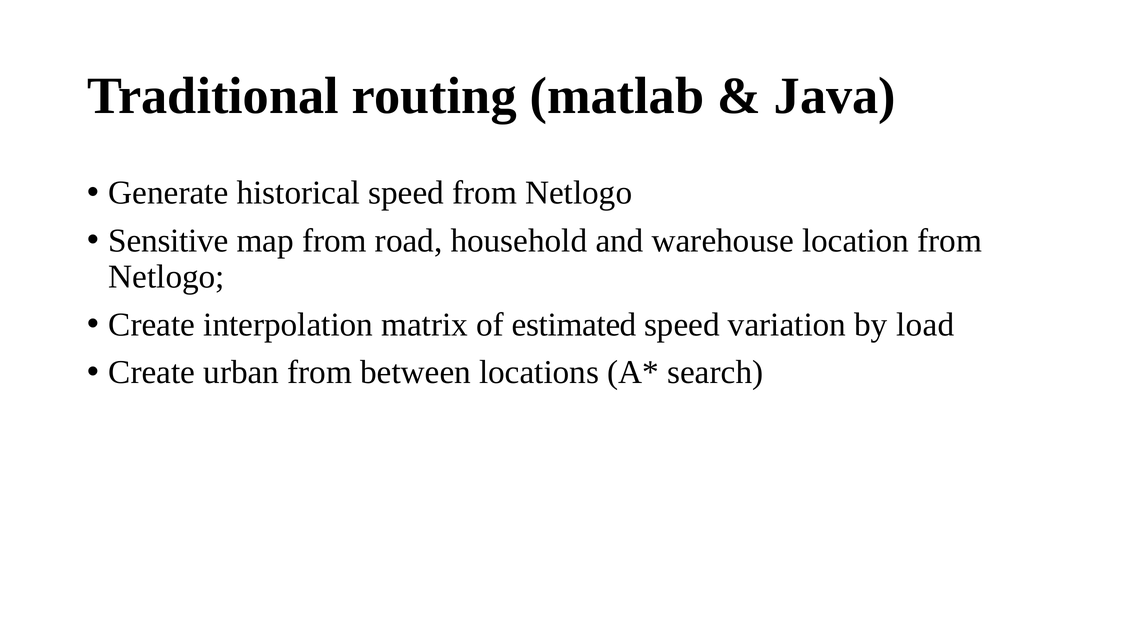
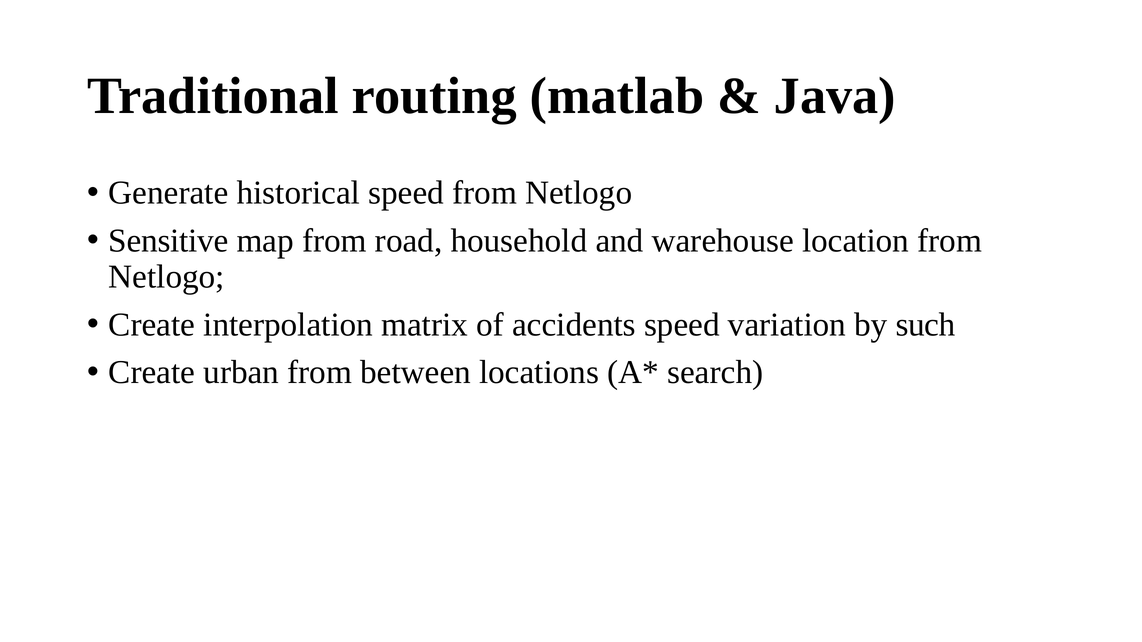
estimated: estimated -> accidents (574, 325)
load: load -> such (926, 325)
